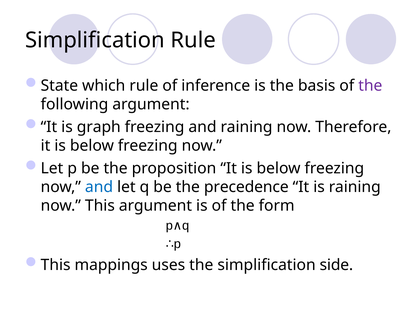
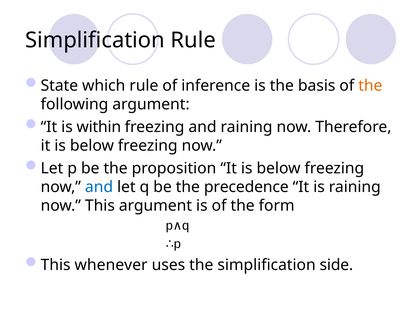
the colour: purple -> orange (370, 86)
graph: graph -> within (99, 127)
mappings: mappings -> whenever (111, 265)
